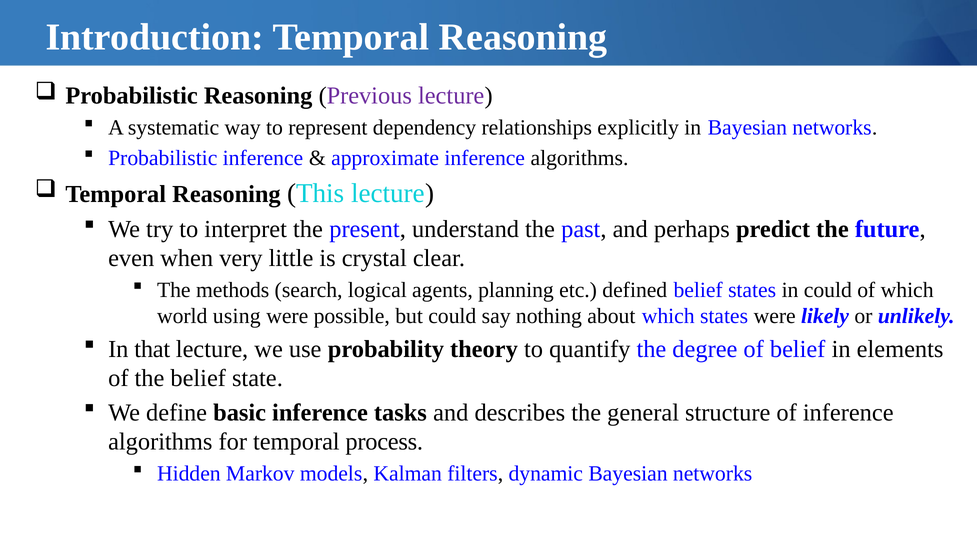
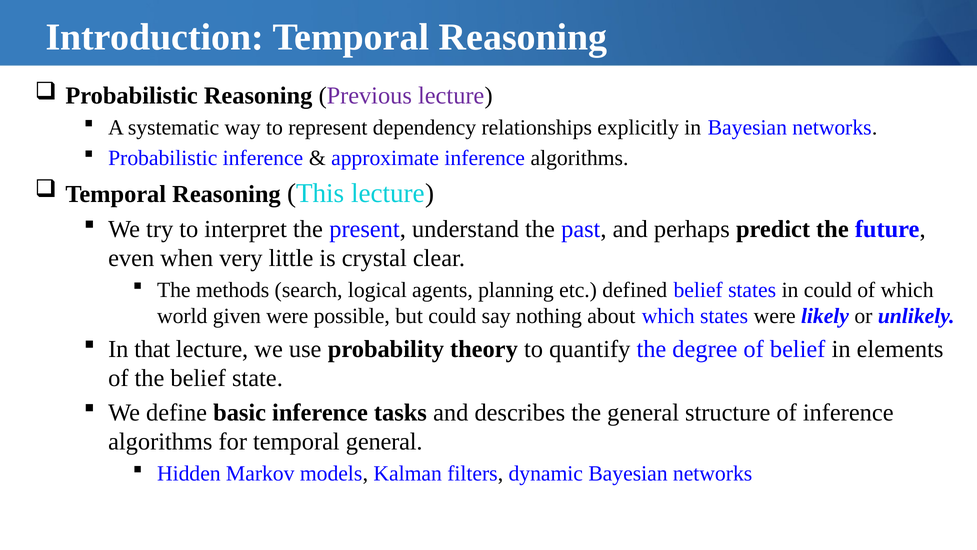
using: using -> given (237, 316)
temporal process: process -> general (384, 442)
